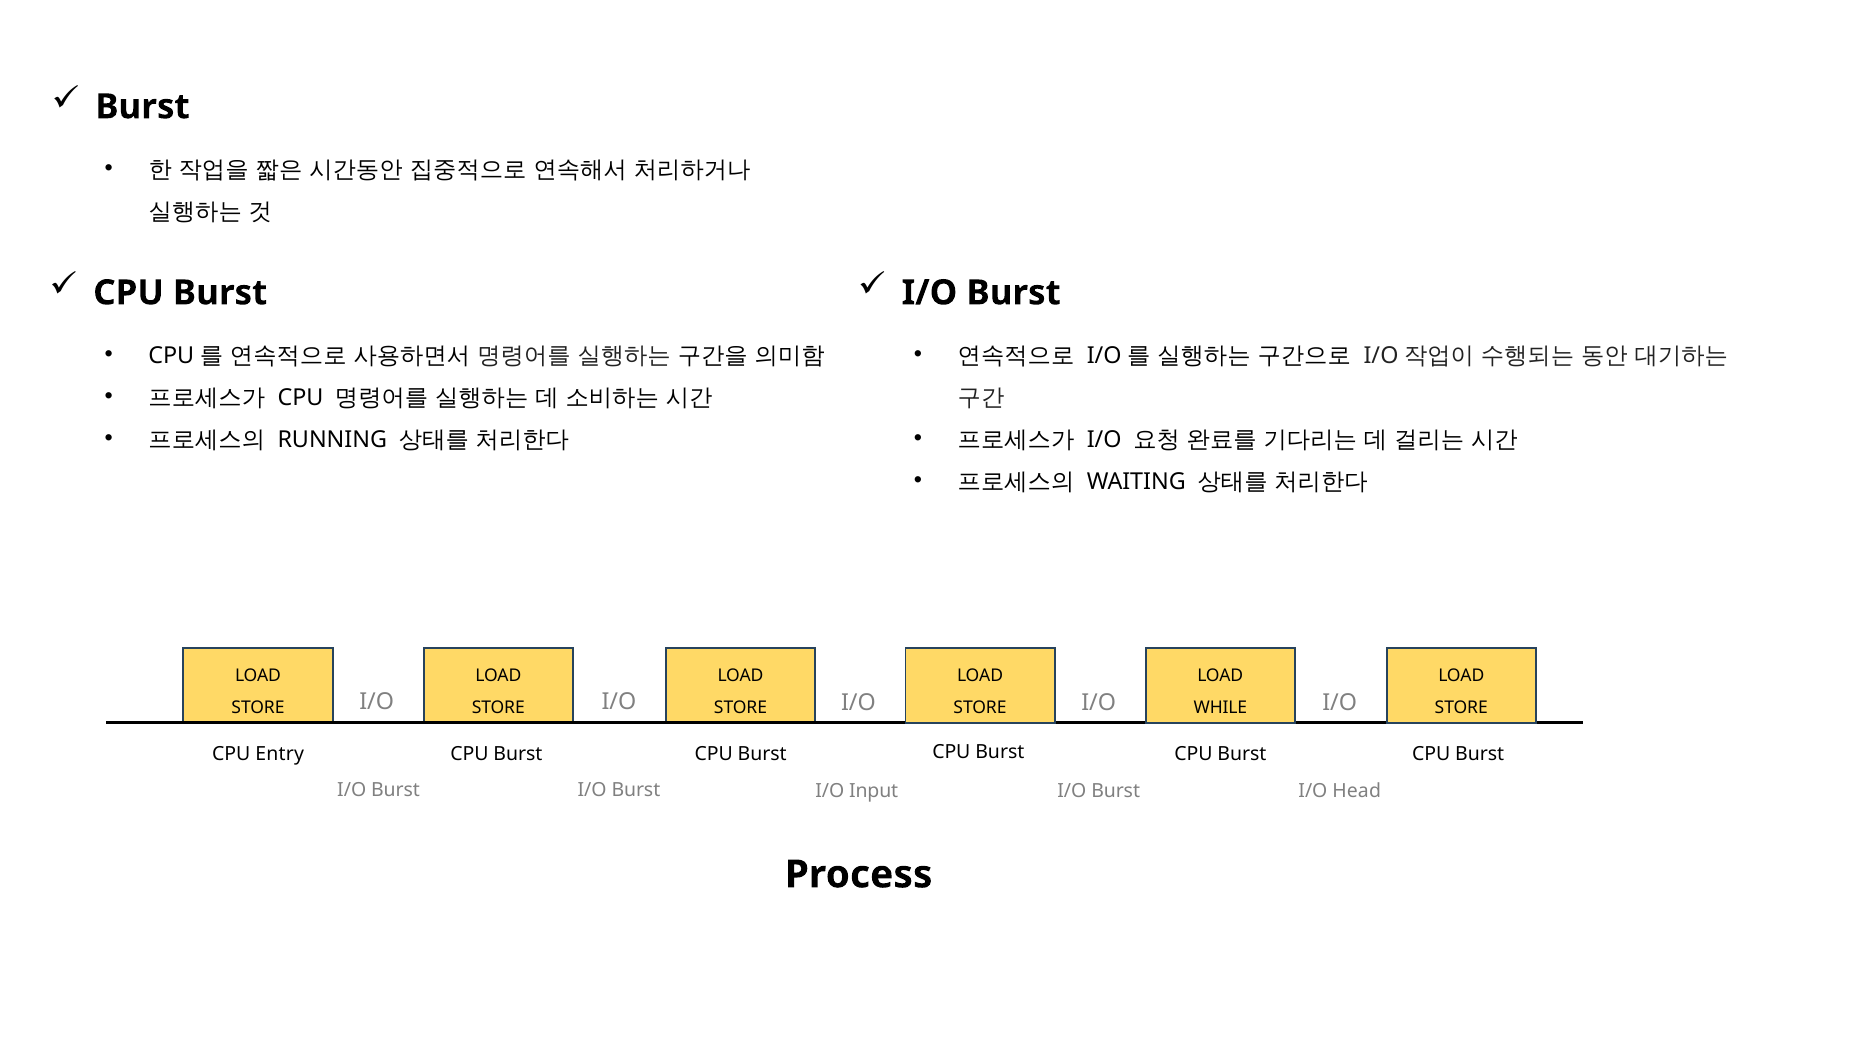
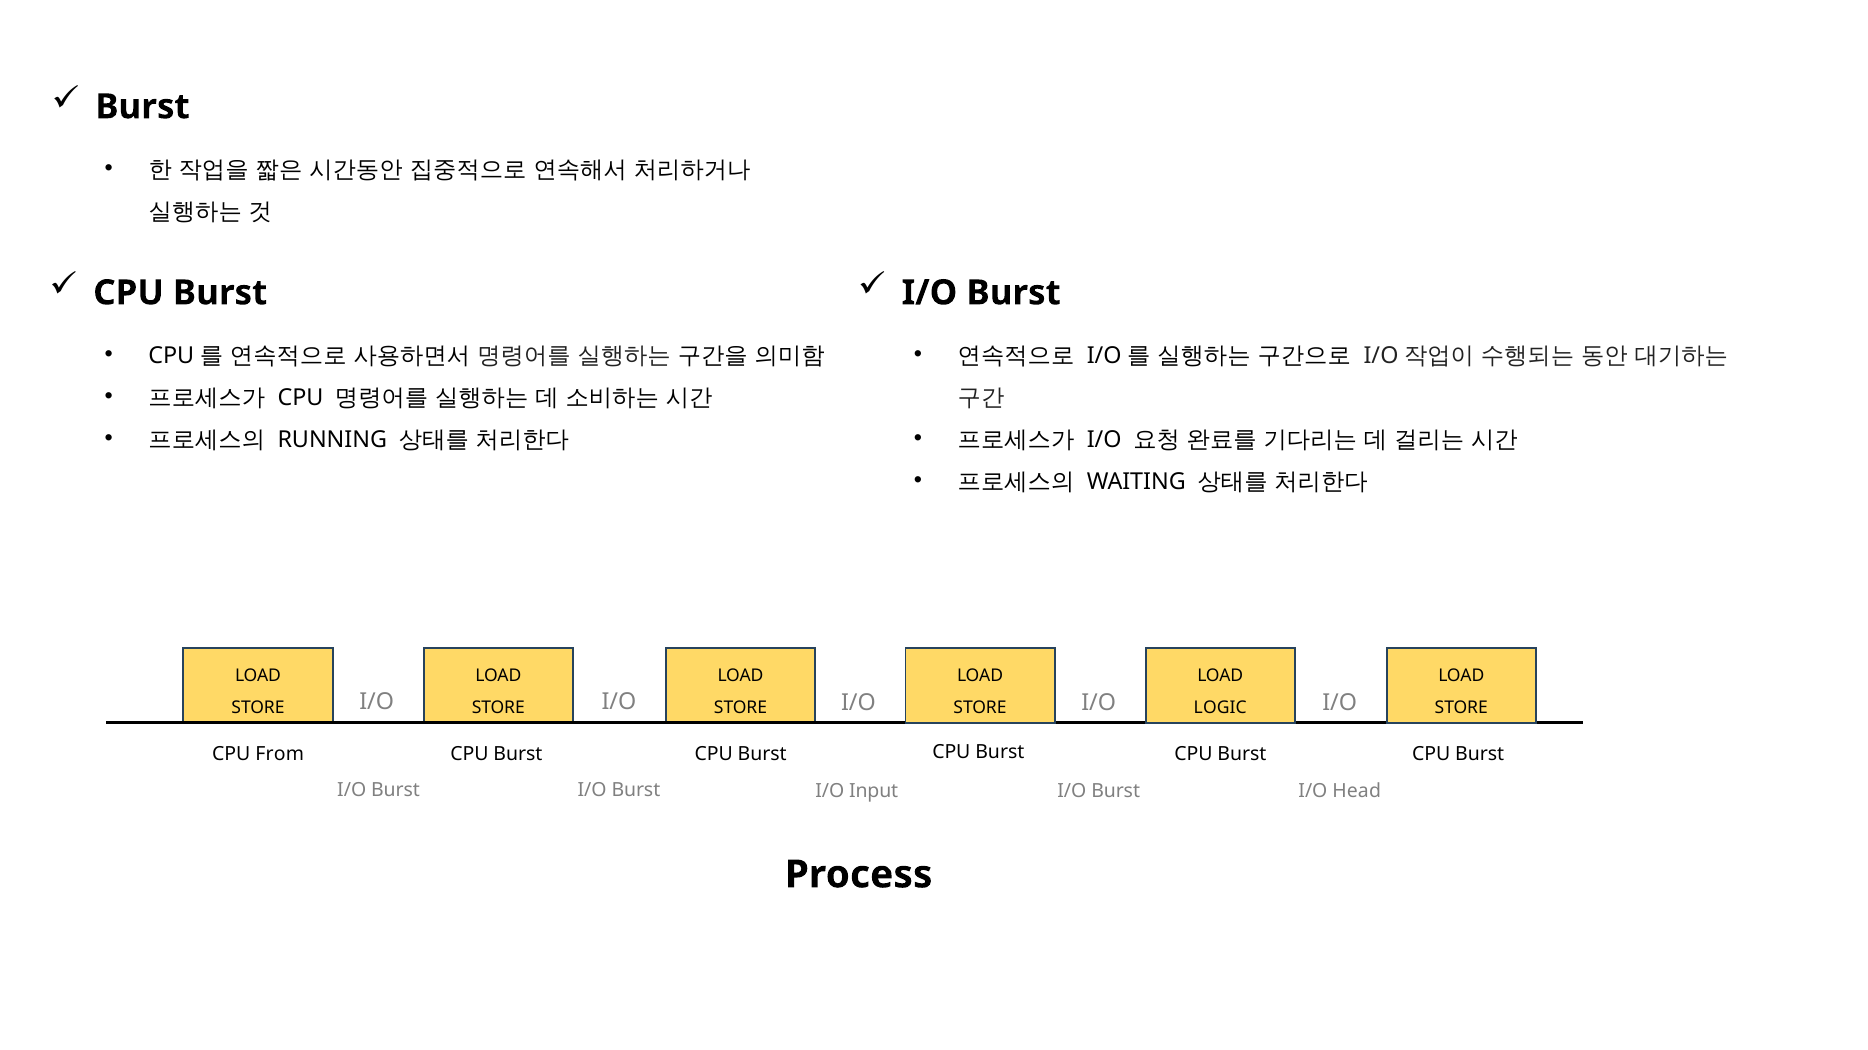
WHILE: WHILE -> LOGIC (1220, 708)
Entry: Entry -> From (280, 755)
